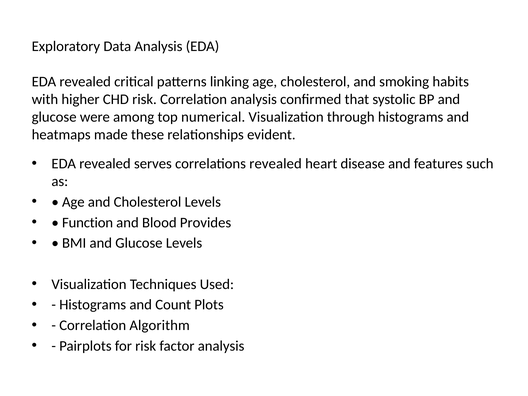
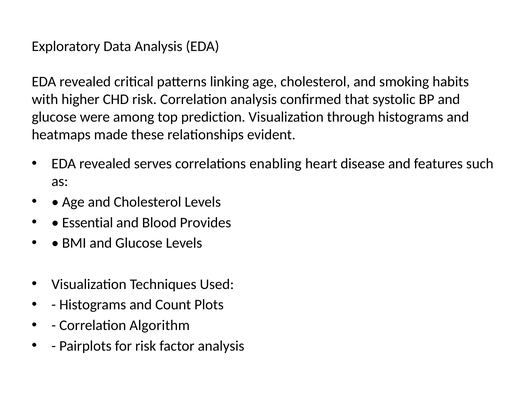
numerical: numerical -> prediction (213, 117)
correlations revealed: revealed -> enabling (276, 164)
Function: Function -> Essential (88, 223)
